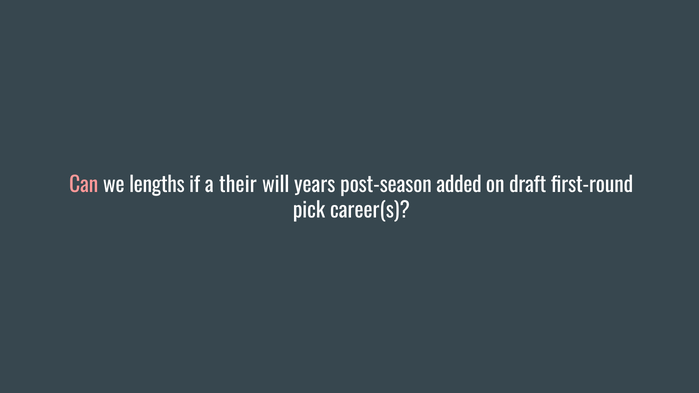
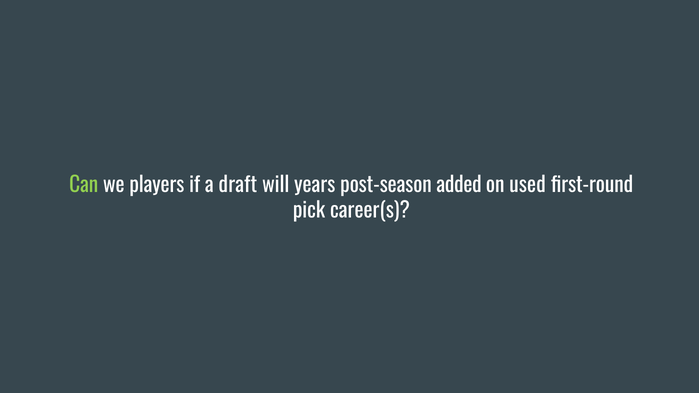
Can colour: pink -> light green (84, 185)
lengths: lengths -> players (157, 185)
their: their -> draft (238, 185)
draft: draft -> used (528, 185)
